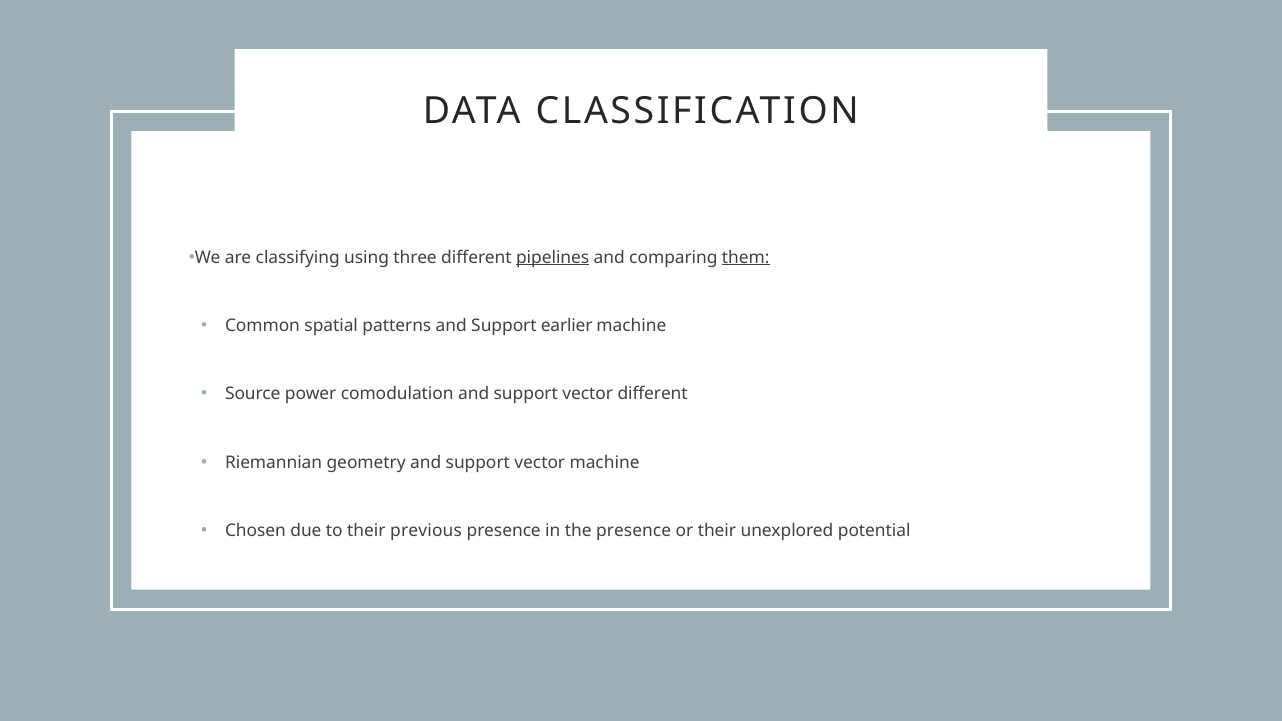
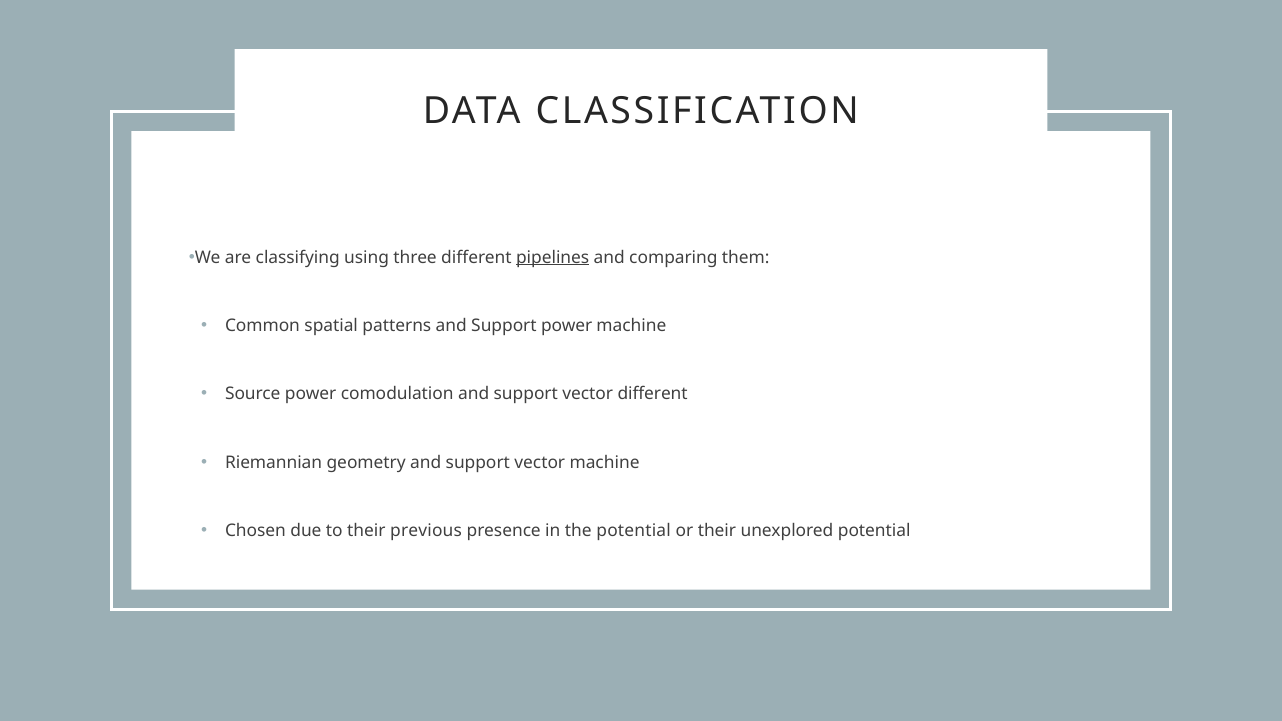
them underline: present -> none (746, 257)
Support earlier: earlier -> power (567, 326)
the presence: presence -> potential (634, 531)
